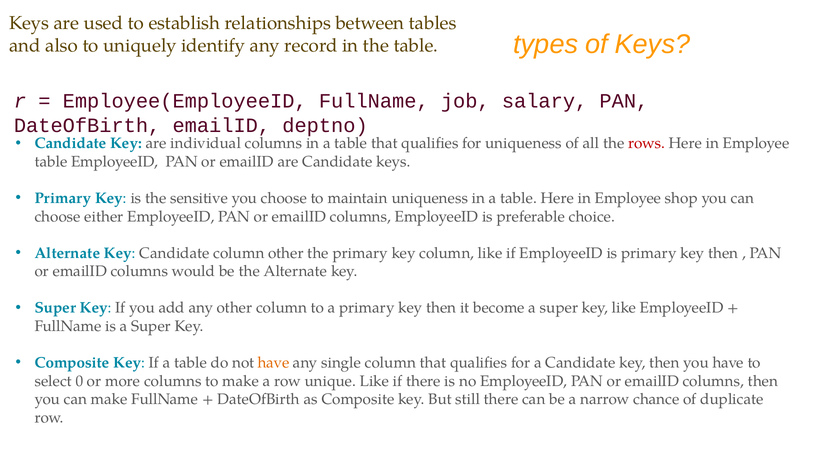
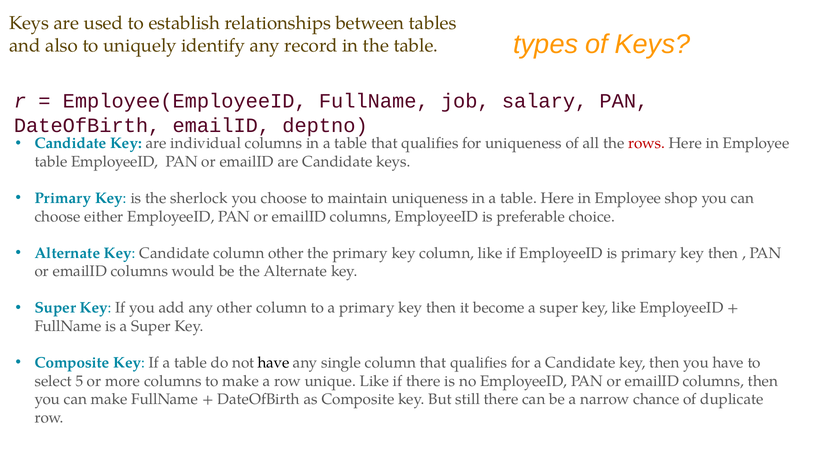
sensitive: sensitive -> sherlock (199, 198)
have colour: orange -> black (274, 363)
0: 0 -> 5 (79, 381)
